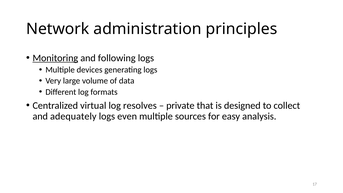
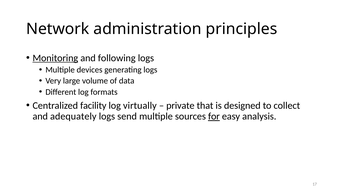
virtual: virtual -> facility (93, 105)
resolves: resolves -> virtually (140, 105)
even: even -> send (127, 116)
for underline: none -> present (214, 116)
